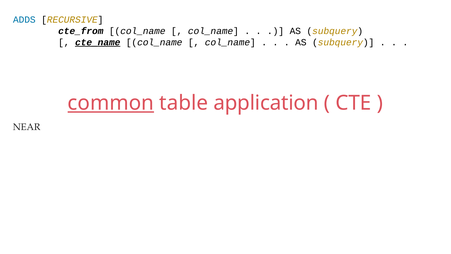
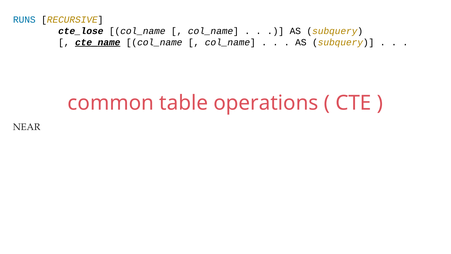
ADDS: ADDS -> RUNS (24, 20)
cte_from: cte_from -> cte_lose (81, 31)
common underline: present -> none (111, 103)
application: application -> operations (266, 103)
